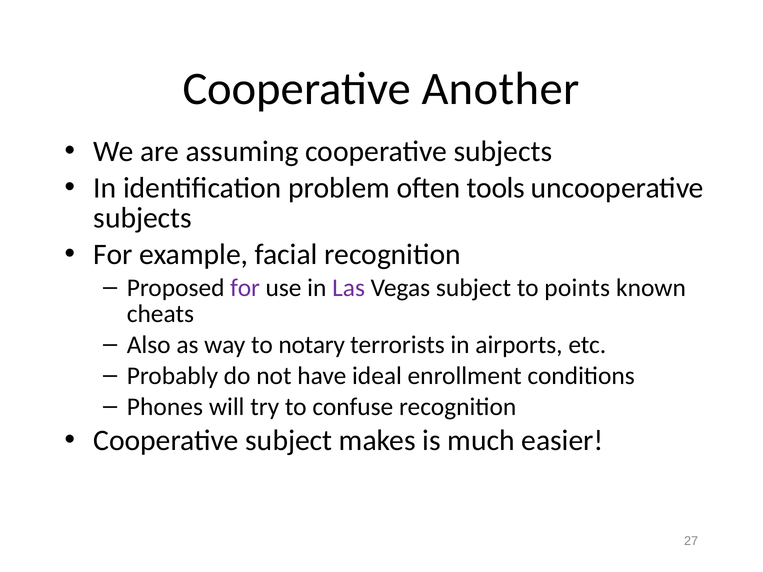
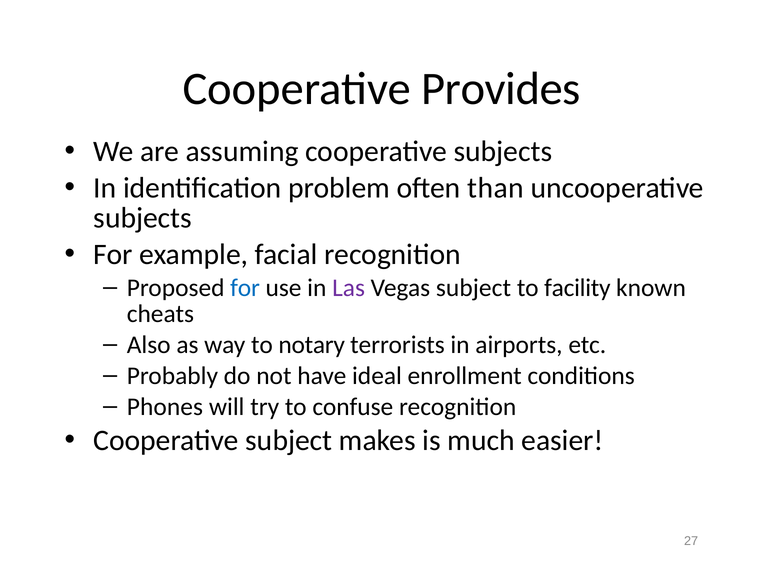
Another: Another -> Provides (501, 89)
tools: tools -> than (496, 188)
for colour: purple -> blue (245, 288)
points: points -> facility (577, 288)
